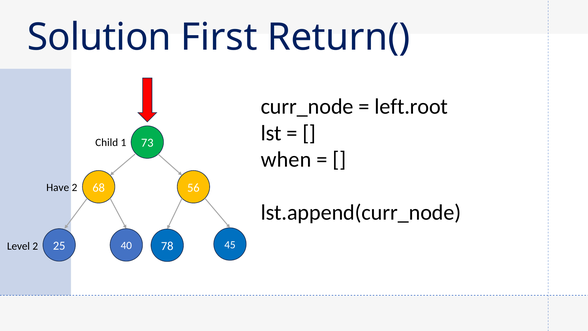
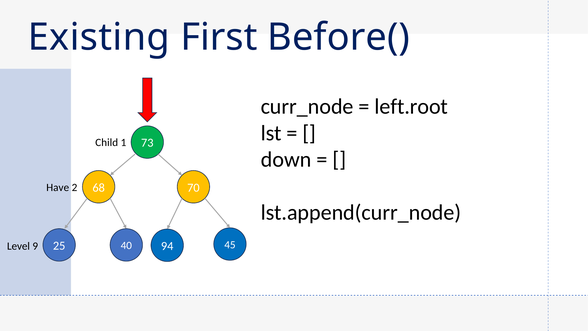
Solution: Solution -> Existing (99, 37)
Return(: Return( -> Before( (339, 37)
when: when -> down (286, 159)
56: 56 -> 70 (193, 187)
78: 78 -> 94 (167, 246)
Level 2: 2 -> 9 (35, 246)
